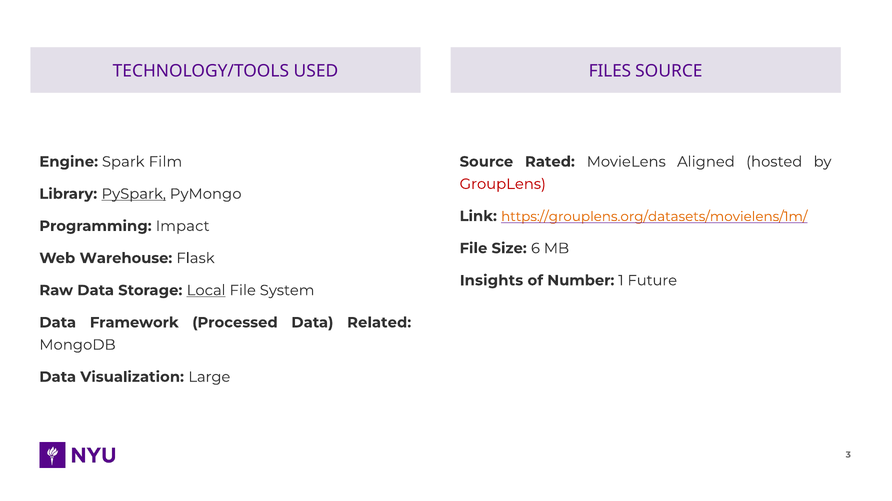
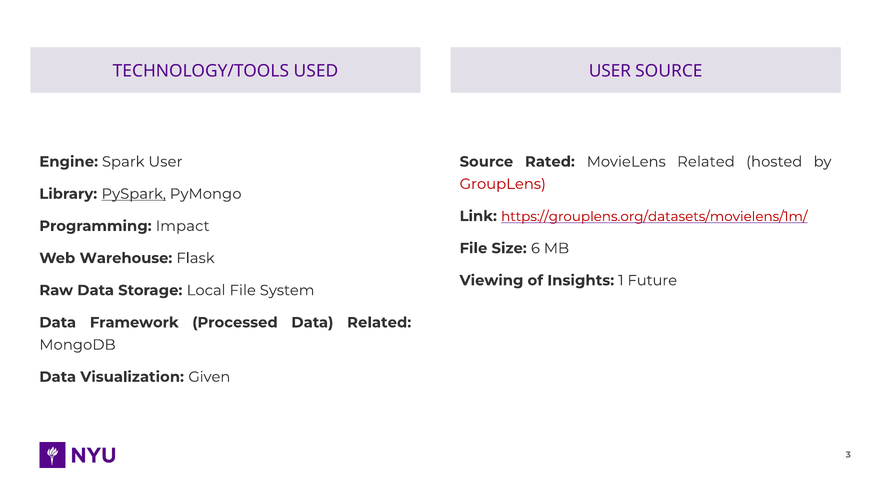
USED FILES: FILES -> USER (610, 71)
Spark Film: Film -> User (165, 162)
MovieLens Aligned: Aligned -> Related (706, 162)
https://grouplens.org/datasets/movielens/1m/ colour: orange -> red (654, 217)
Insights: Insights -> Viewing (491, 281)
Number: Number -> Insights (581, 281)
Local underline: present -> none (206, 291)
Large: Large -> Given (209, 377)
